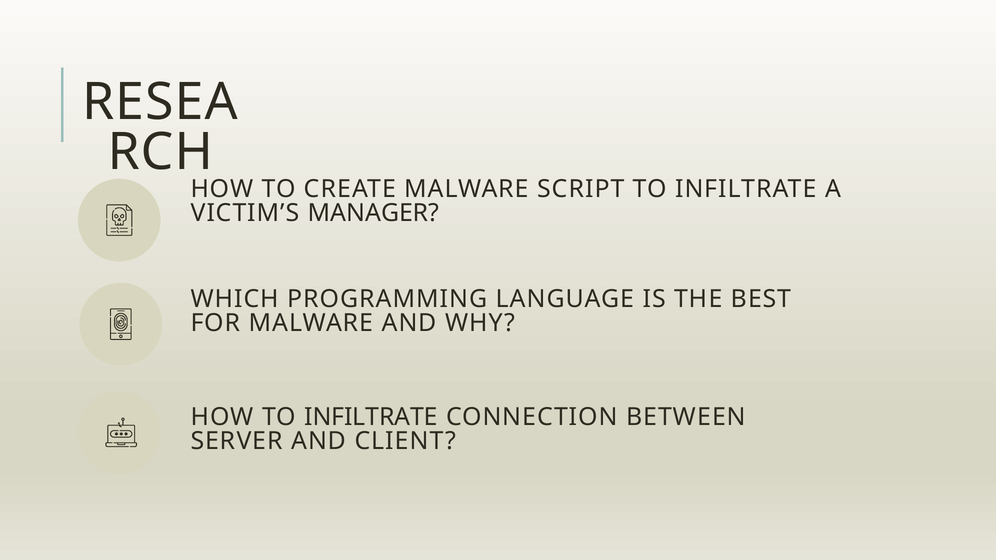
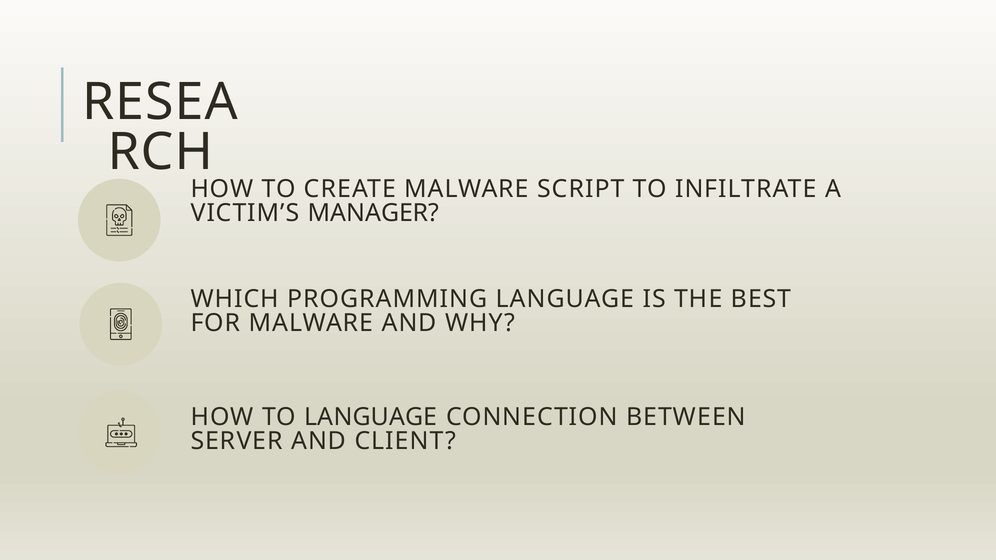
HOW TO INFILTRATE: INFILTRATE -> LANGUAGE (371, 417)
